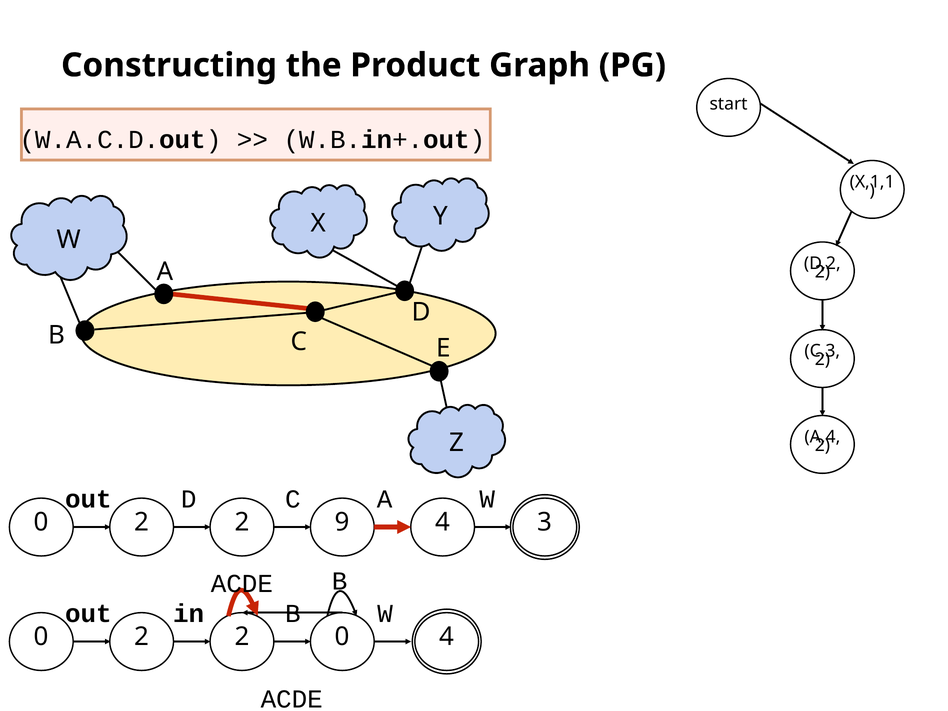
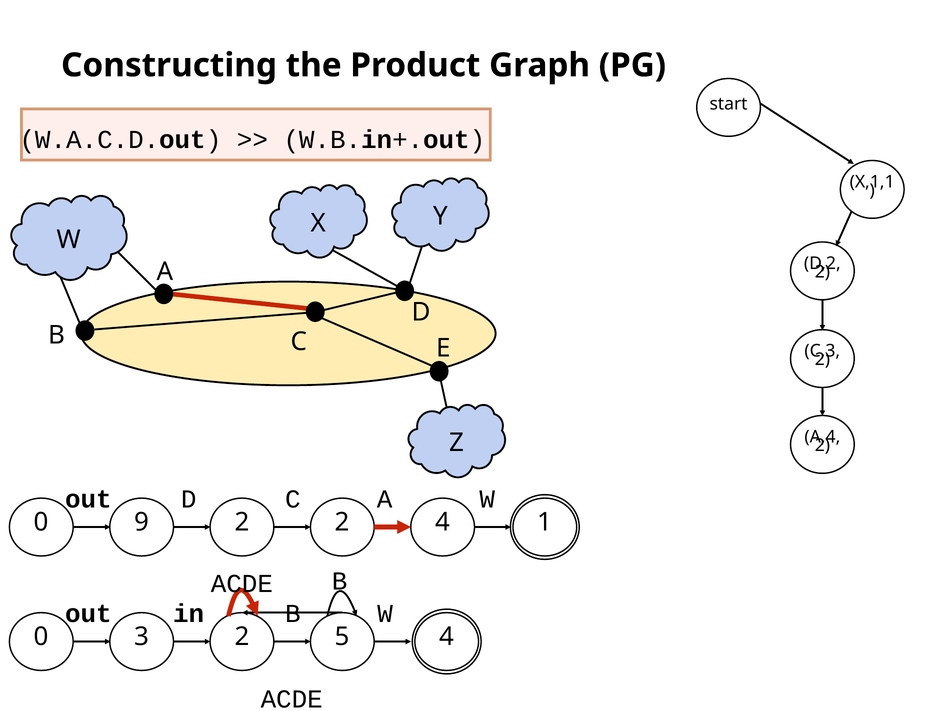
2: 2 -> 9 (142, 522)
2 9: 9 -> 2 (342, 522)
3: 3 -> 1 (545, 522)
2: 2 -> 3 (142, 637)
2 0: 0 -> 5 (342, 637)
